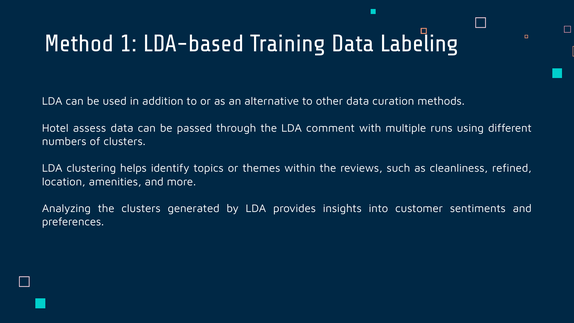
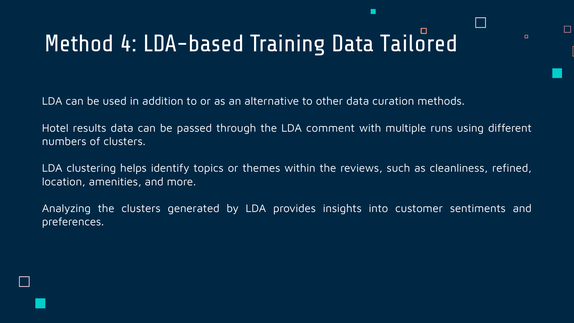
1: 1 -> 4 (128, 44)
Labeling: Labeling -> Tailored (419, 44)
assess: assess -> results (90, 128)
